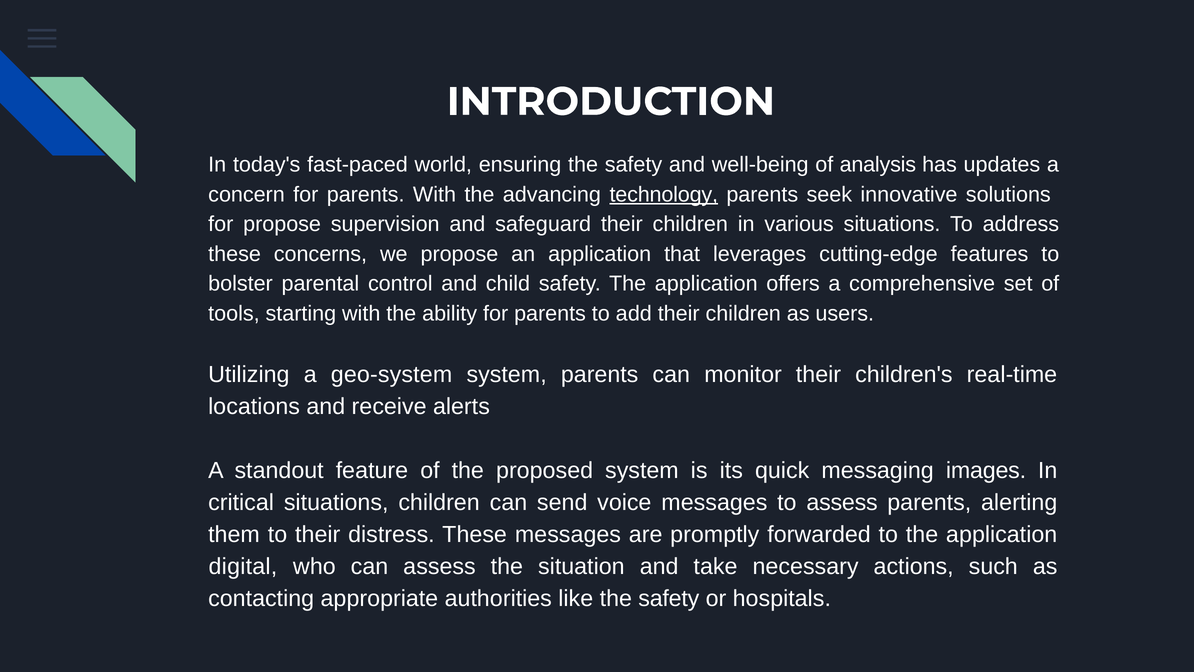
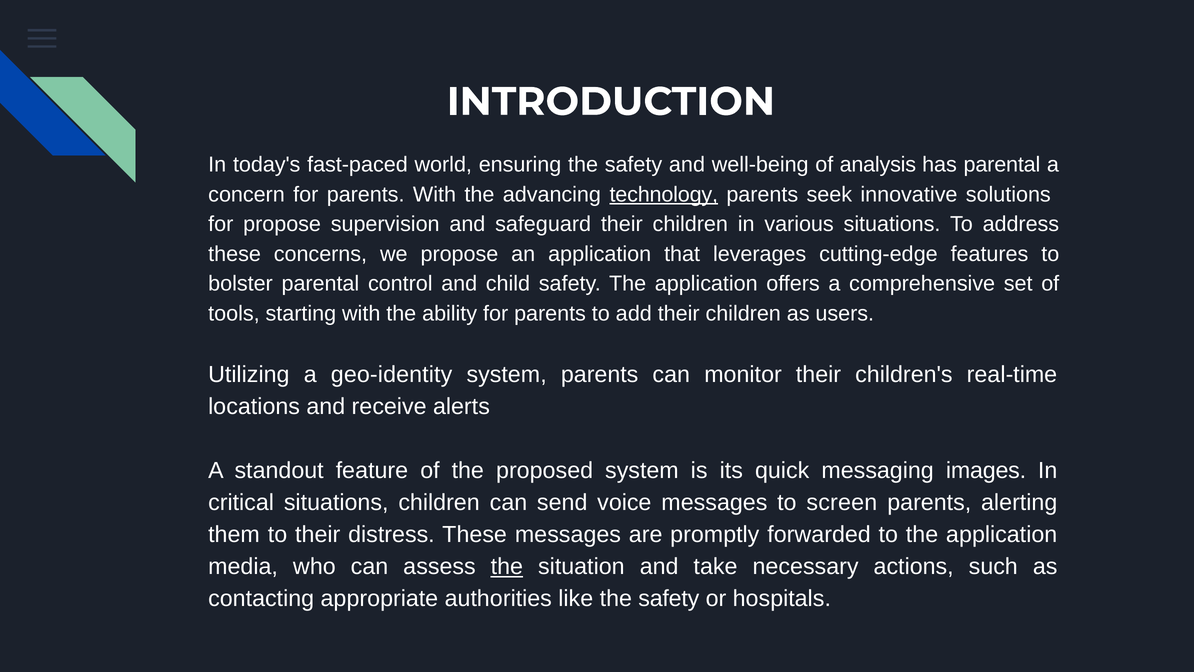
has updates: updates -> parental (1002, 165)
geo-system: geo-system -> geo-identity (392, 374)
to assess: assess -> screen (842, 502)
digital: digital -> media (243, 566)
the underline: none -> present (507, 566)
